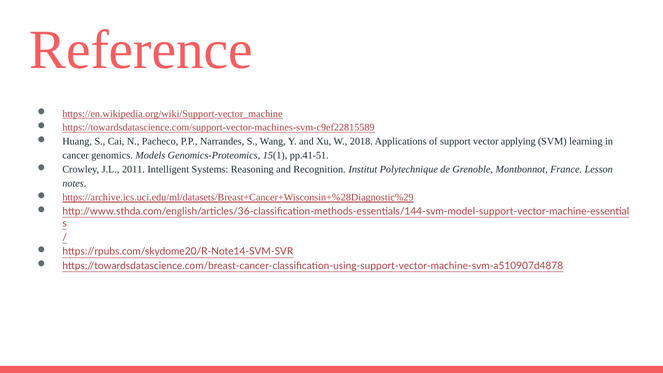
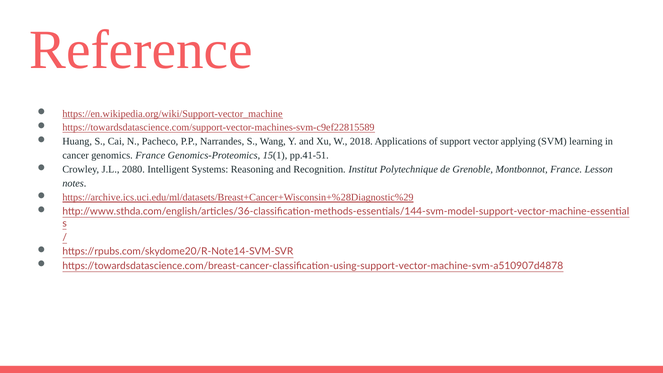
genomics Models: Models -> France (150, 156)
2011: 2011 -> 2080 (133, 170)
